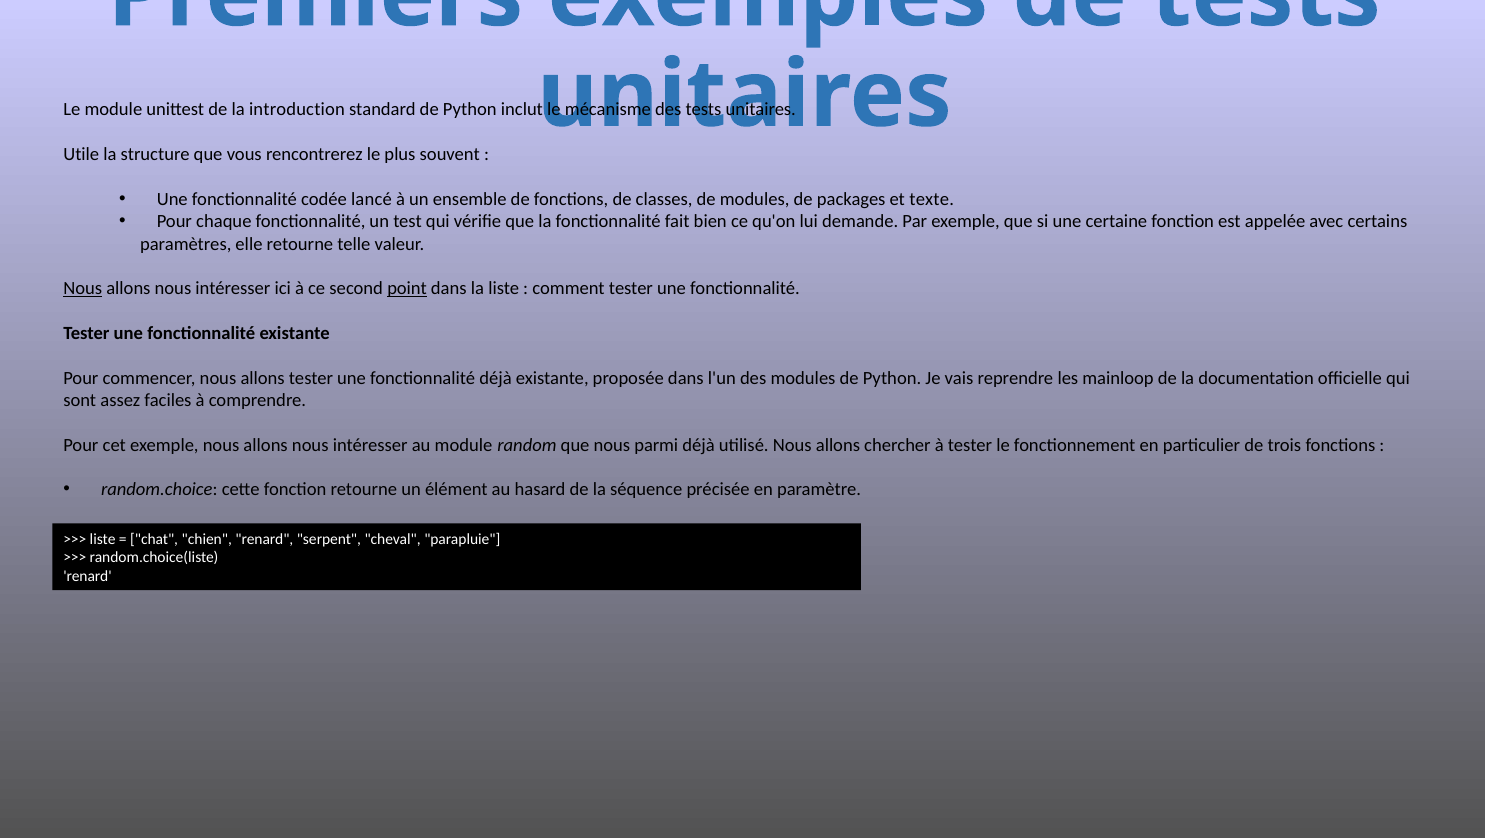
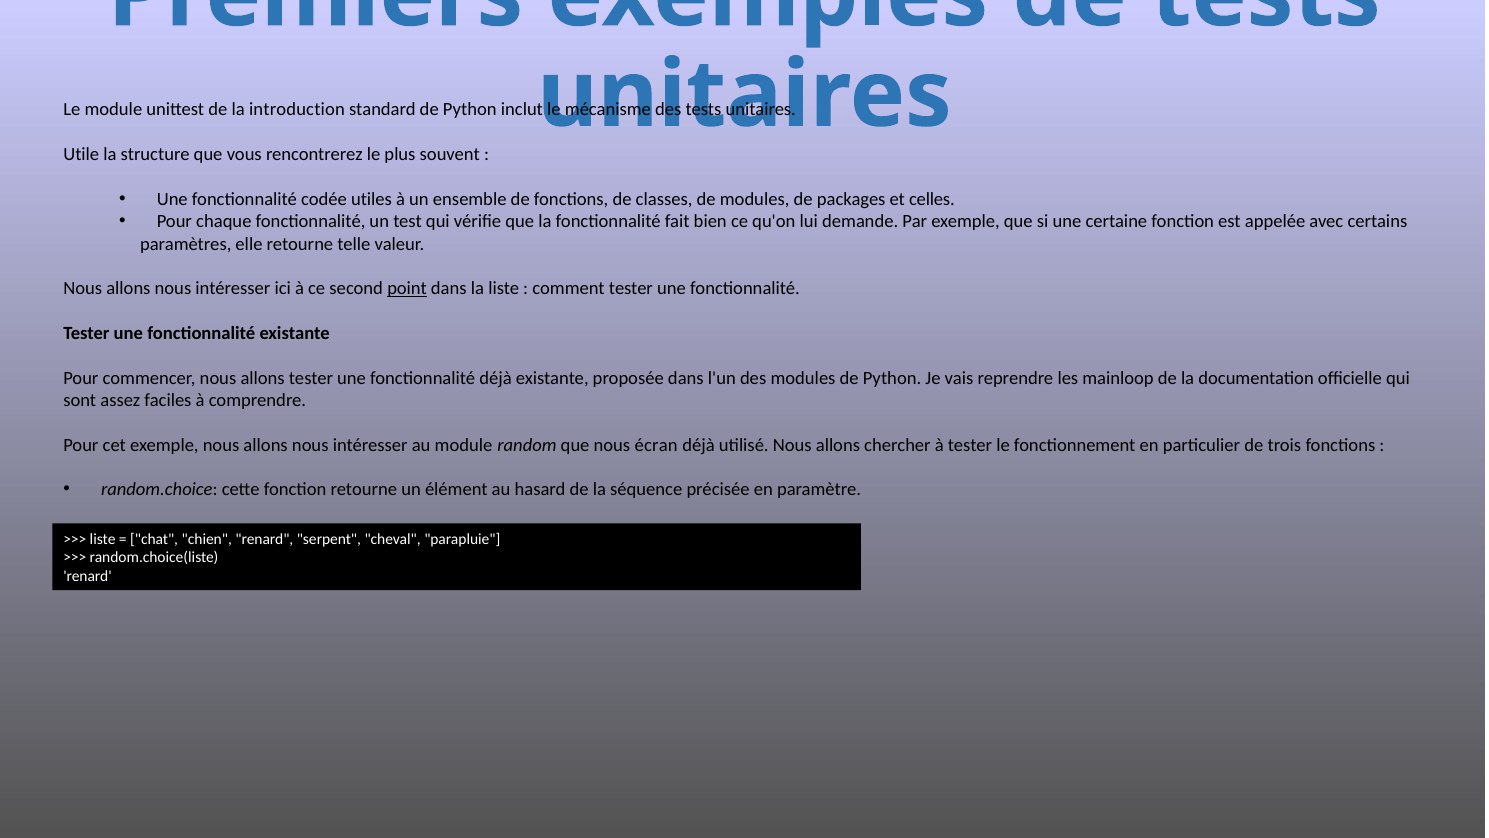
lancé: lancé -> utiles (372, 199)
texte: texte -> celles (932, 199)
Nous underline: present -> none (83, 288)
parmi: parmi -> écran (656, 445)
